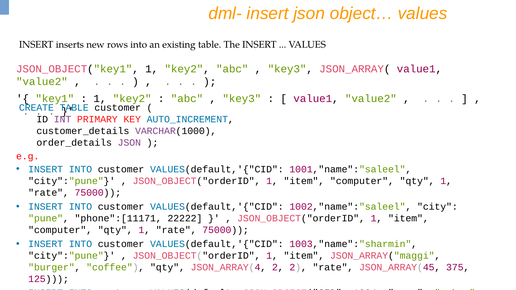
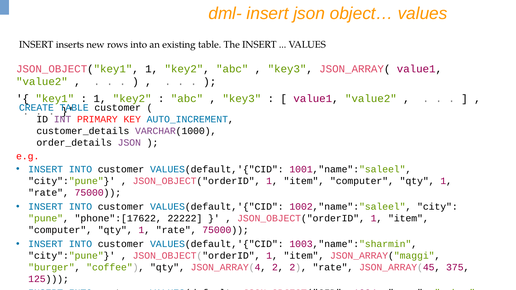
phone":[11171: phone":[11171 -> phone":[17622 (118, 218)
